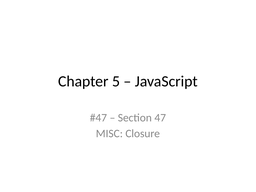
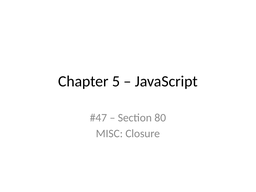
47: 47 -> 80 (160, 118)
